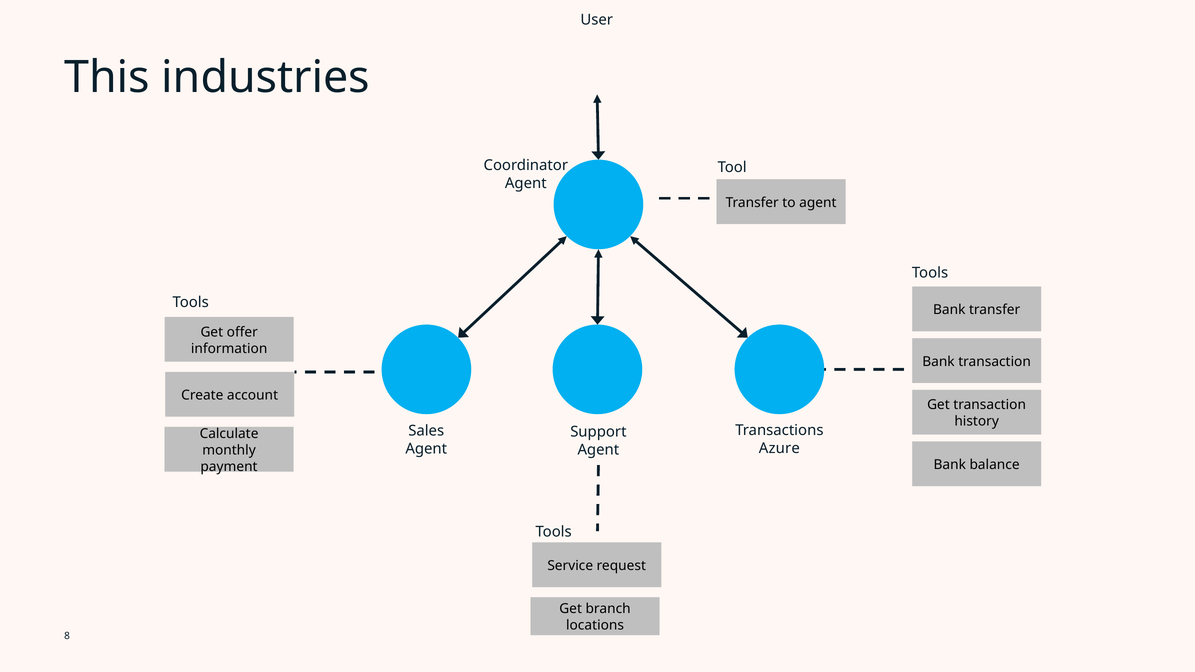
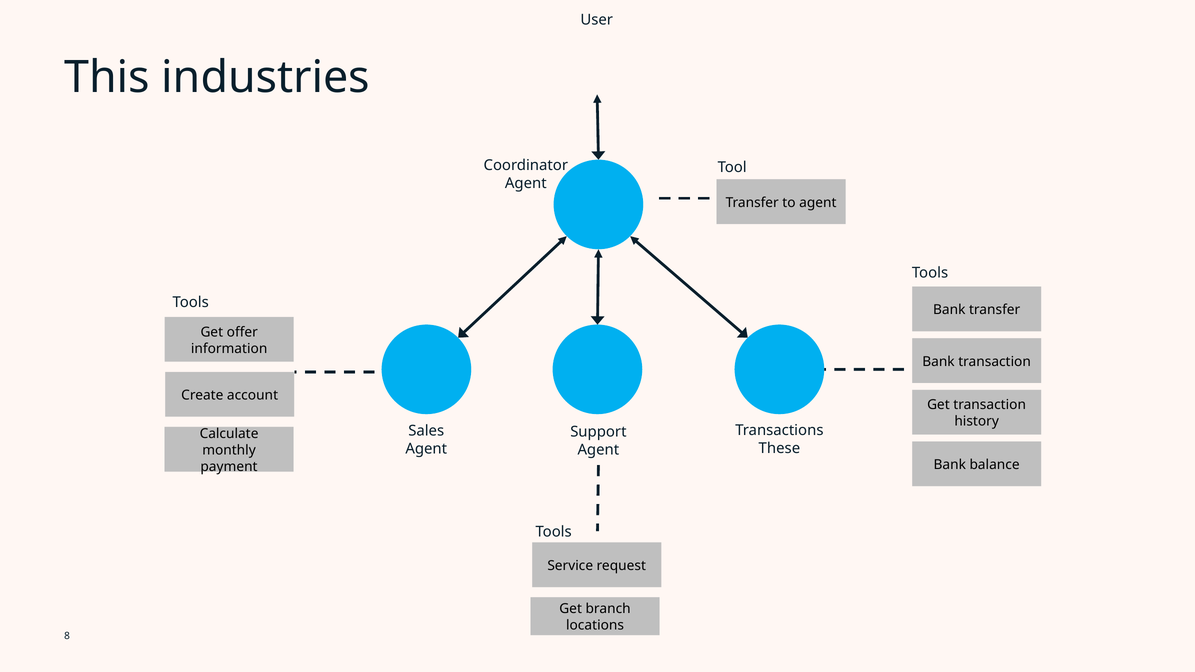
Azure: Azure -> These (779, 449)
